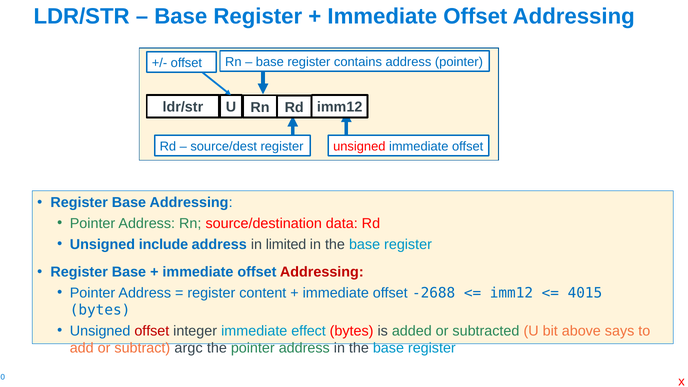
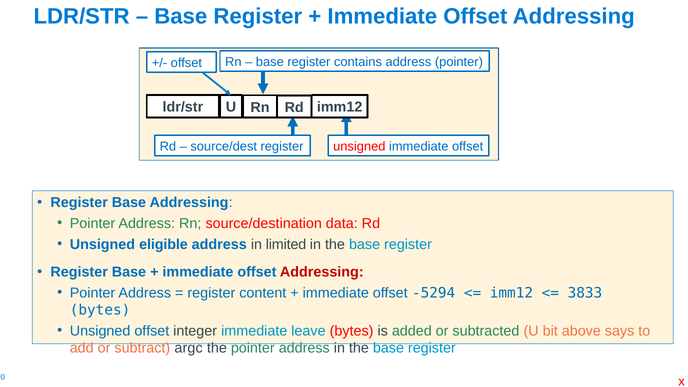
include: include -> eligible (163, 244)
-2688: -2688 -> -5294 (434, 293)
4015: 4015 -> 3833 (585, 293)
offset colour: red -> blue (152, 331)
effect: effect -> leave (308, 331)
